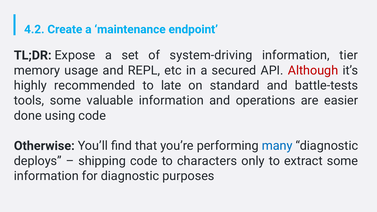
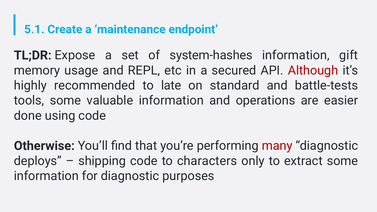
4.2: 4.2 -> 5.1 (34, 29)
system-driving: system-driving -> system-hashes (211, 55)
tier: tier -> gift (349, 55)
many colour: blue -> red (277, 146)
